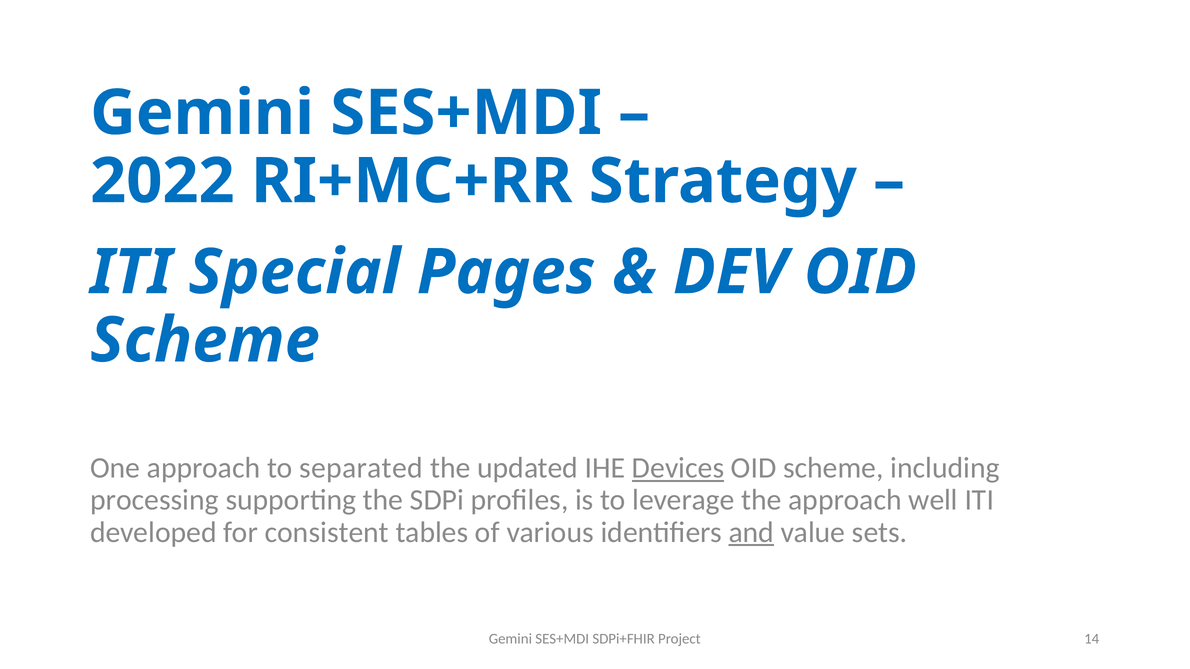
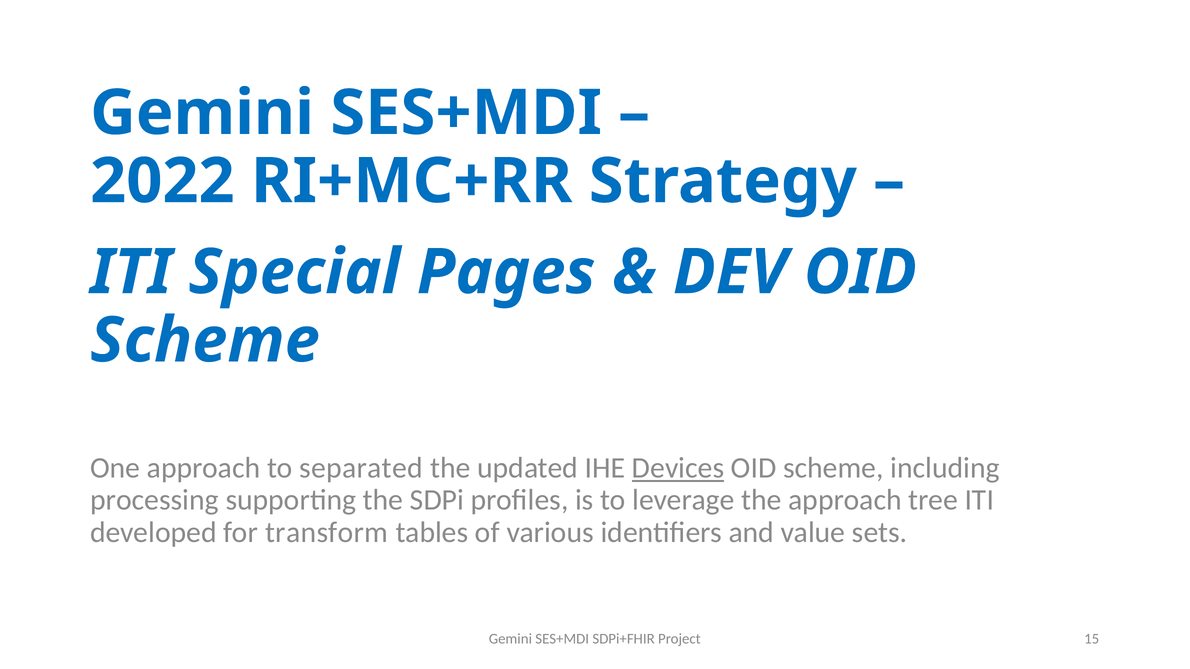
well: well -> tree (933, 500)
consistent: consistent -> transform (327, 533)
and underline: present -> none (751, 533)
14: 14 -> 15 (1092, 639)
